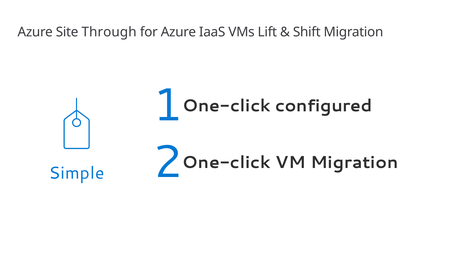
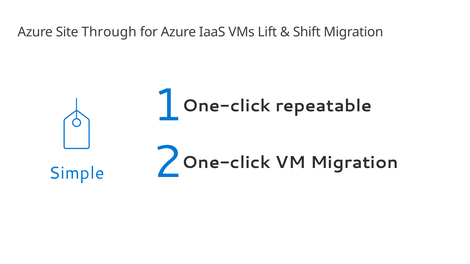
configured: configured -> repeatable (324, 106)
